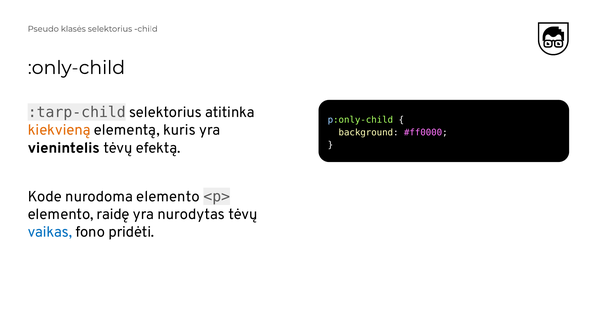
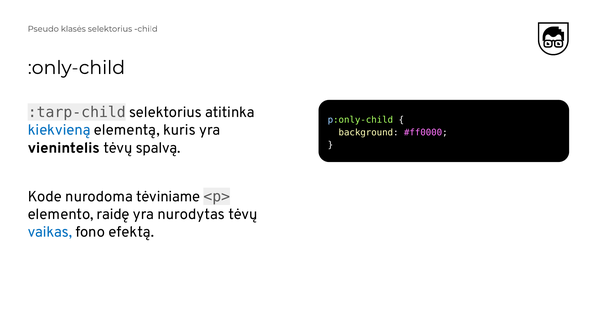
kiekvieną colour: orange -> blue (59, 130)
efektą: efektą -> spalvą (158, 148)
nurodoma elemento: elemento -> tėviniame (168, 197)
pridėti: pridėti -> efektą (131, 232)
